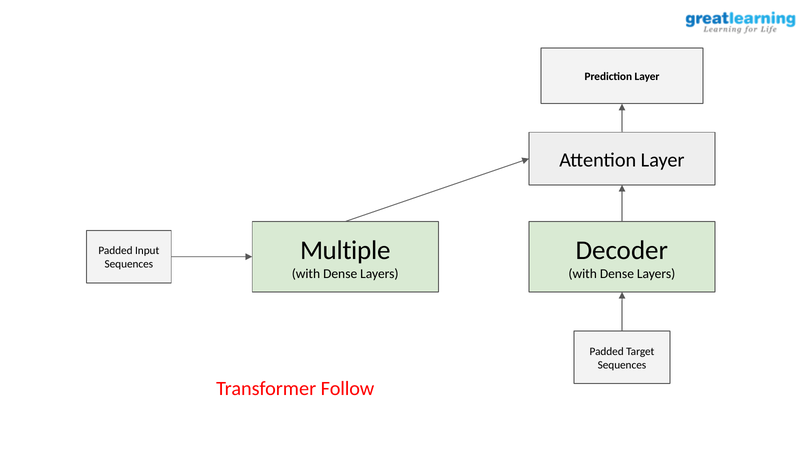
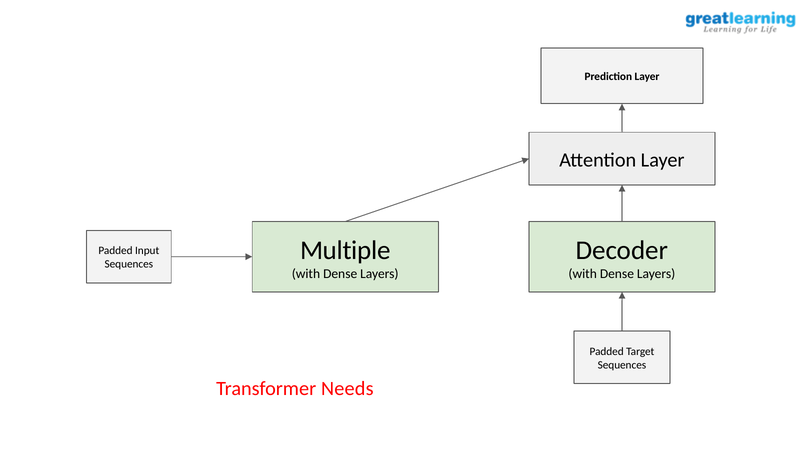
Follow: Follow -> Needs (347, 389)
